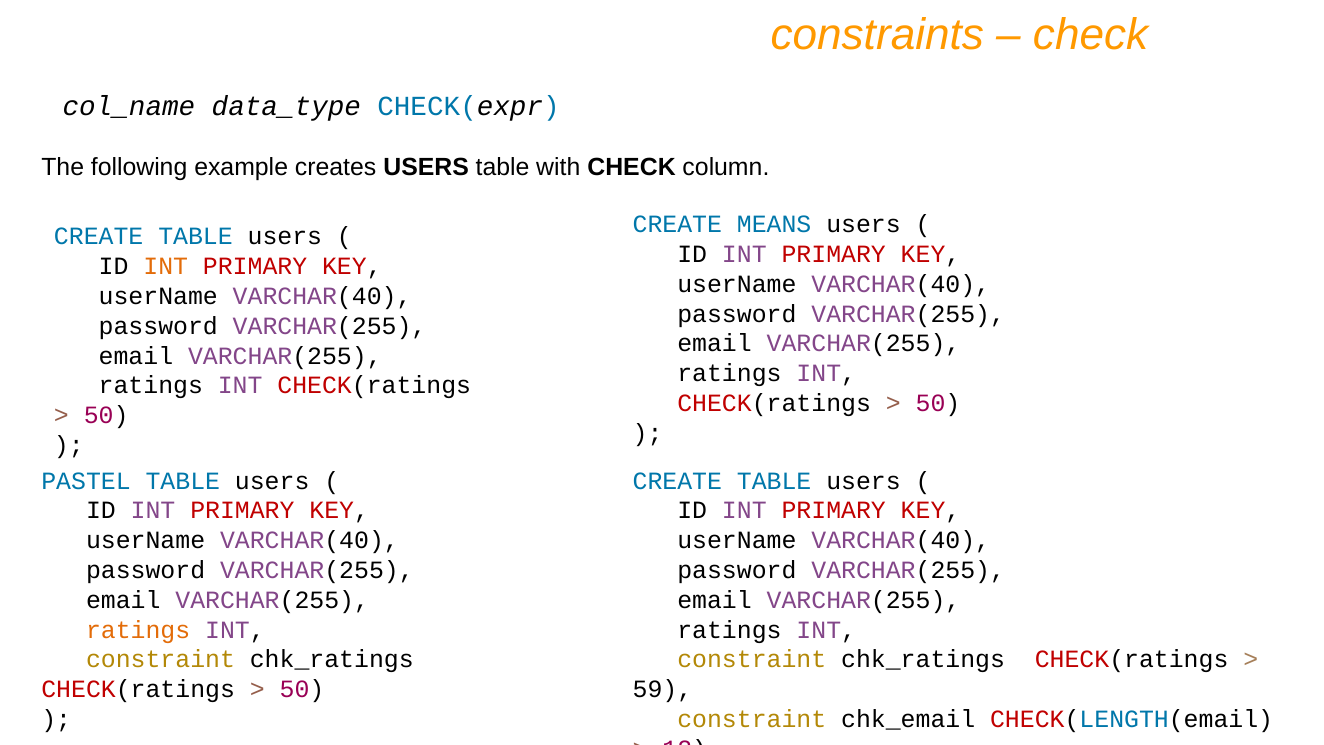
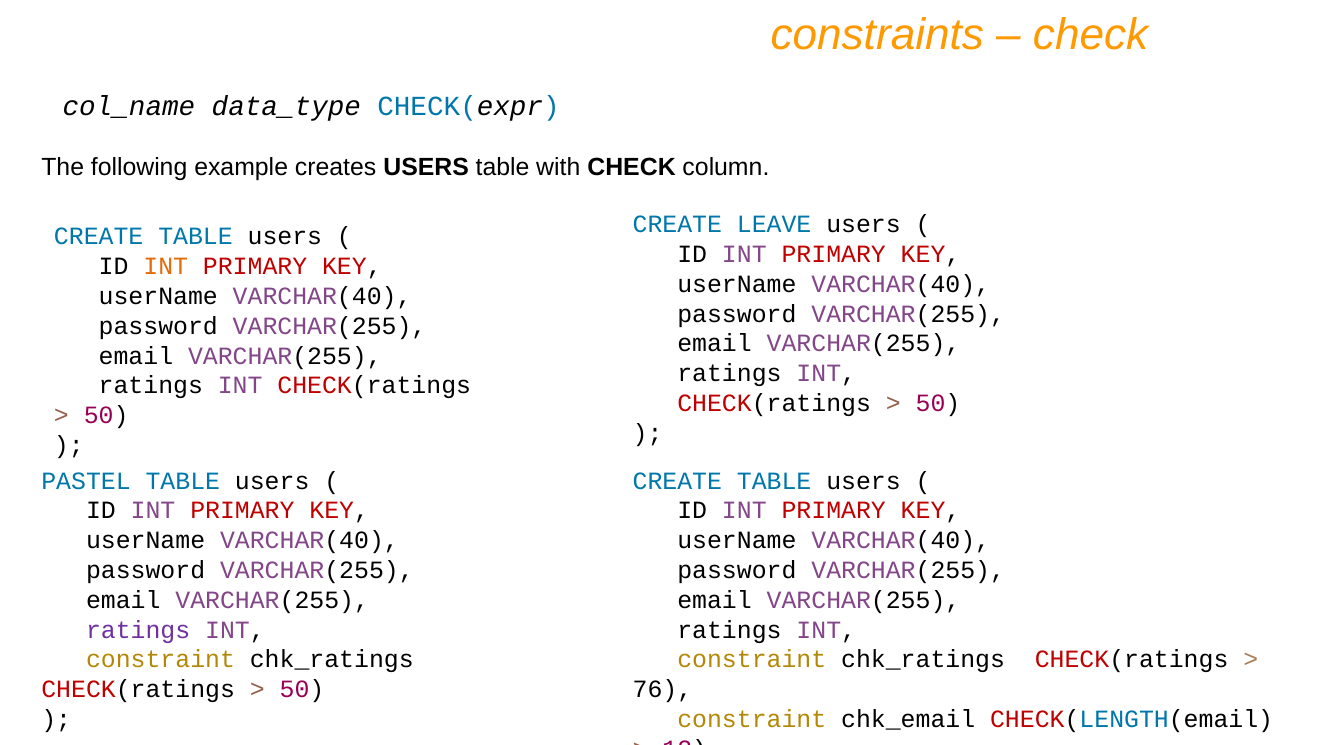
MEANS: MEANS -> LEAVE (774, 224)
ratings colour: orange -> purple (138, 630)
59: 59 -> 76 (662, 689)
